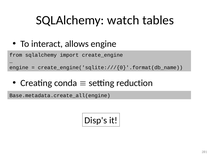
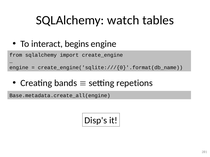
allows: allows -> begins (77, 44)
conda: conda -> bands (66, 83)
reduction: reduction -> repetions (135, 83)
